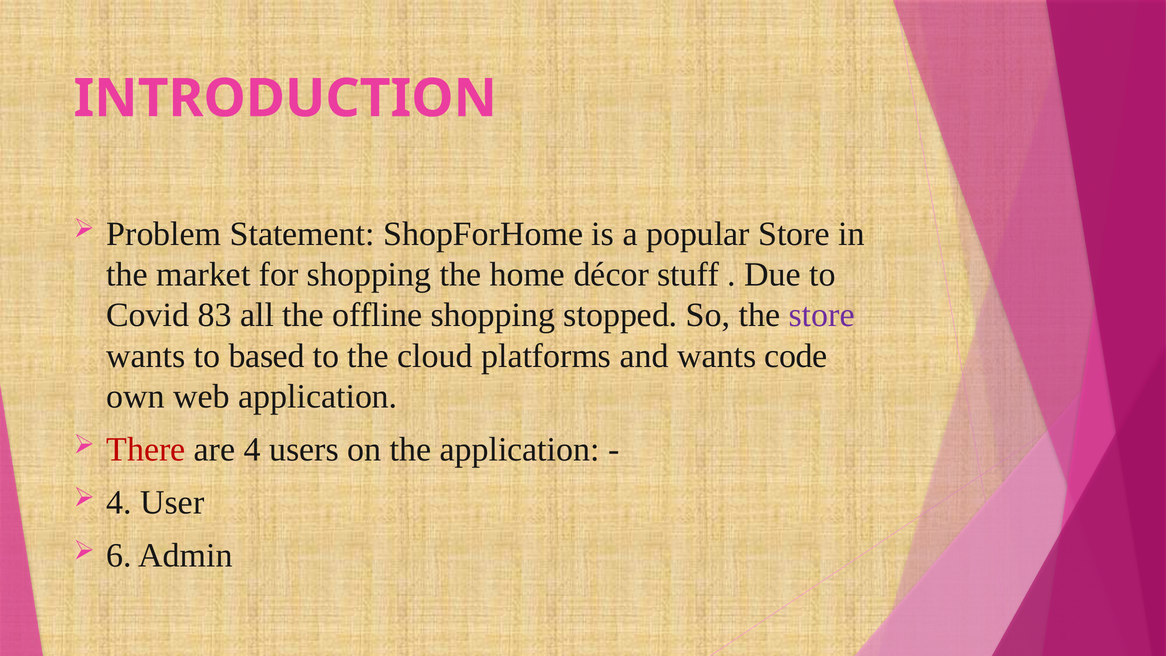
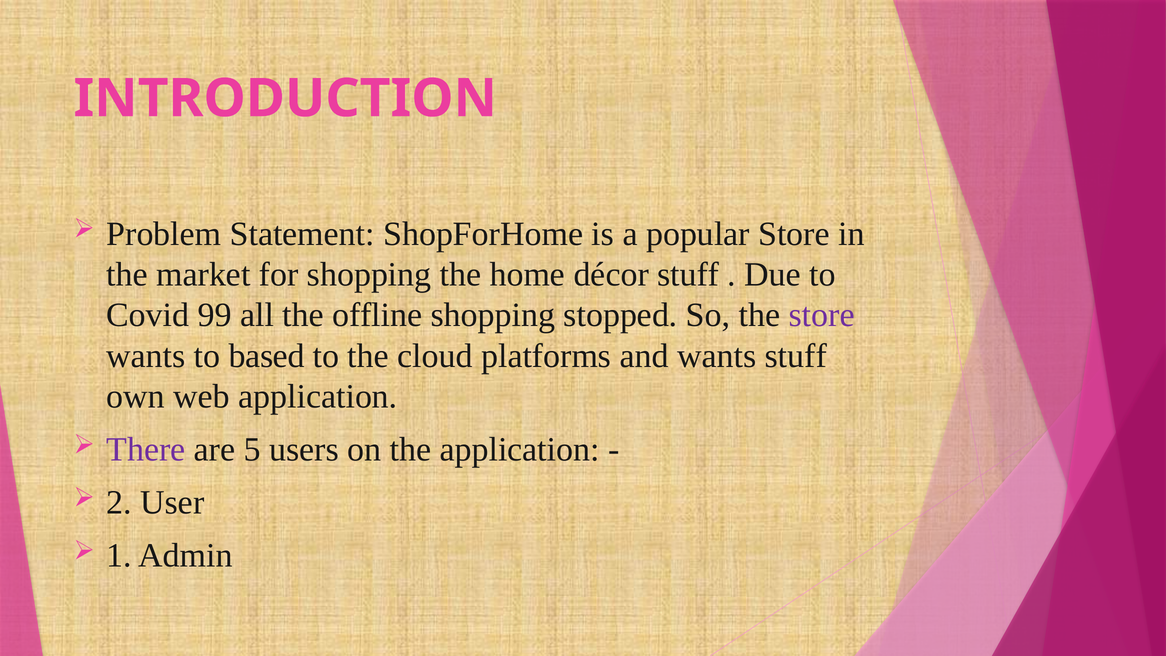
83: 83 -> 99 (215, 315)
wants code: code -> stuff (796, 356)
There colour: red -> purple (146, 450)
are 4: 4 -> 5 (252, 450)
4: 4 -> 2 (119, 502)
6: 6 -> 1 (119, 555)
